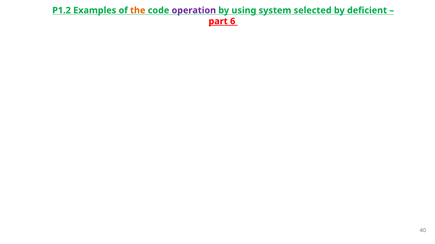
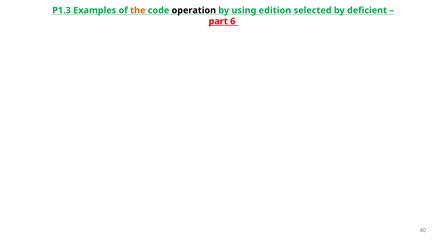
P1.2: P1.2 -> P1.3 (62, 10)
operation colour: purple -> black (194, 10)
system: system -> edition (275, 10)
